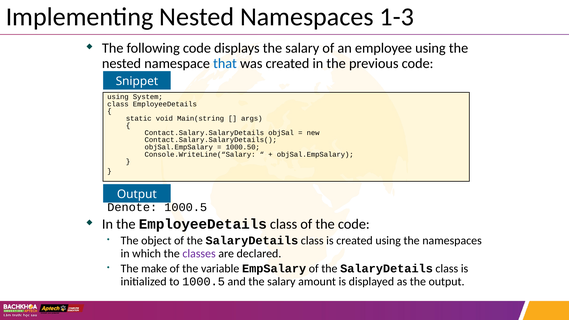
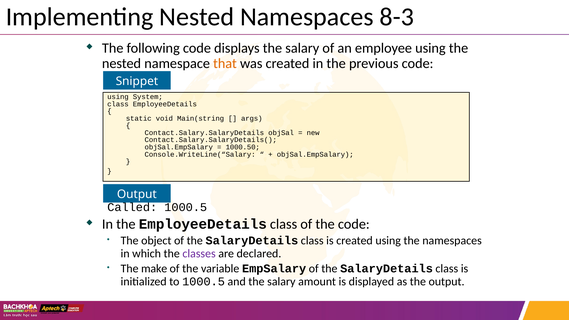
1-3: 1-3 -> 8-3 (397, 17)
that colour: blue -> orange (225, 64)
Denote: Denote -> Called (132, 207)
